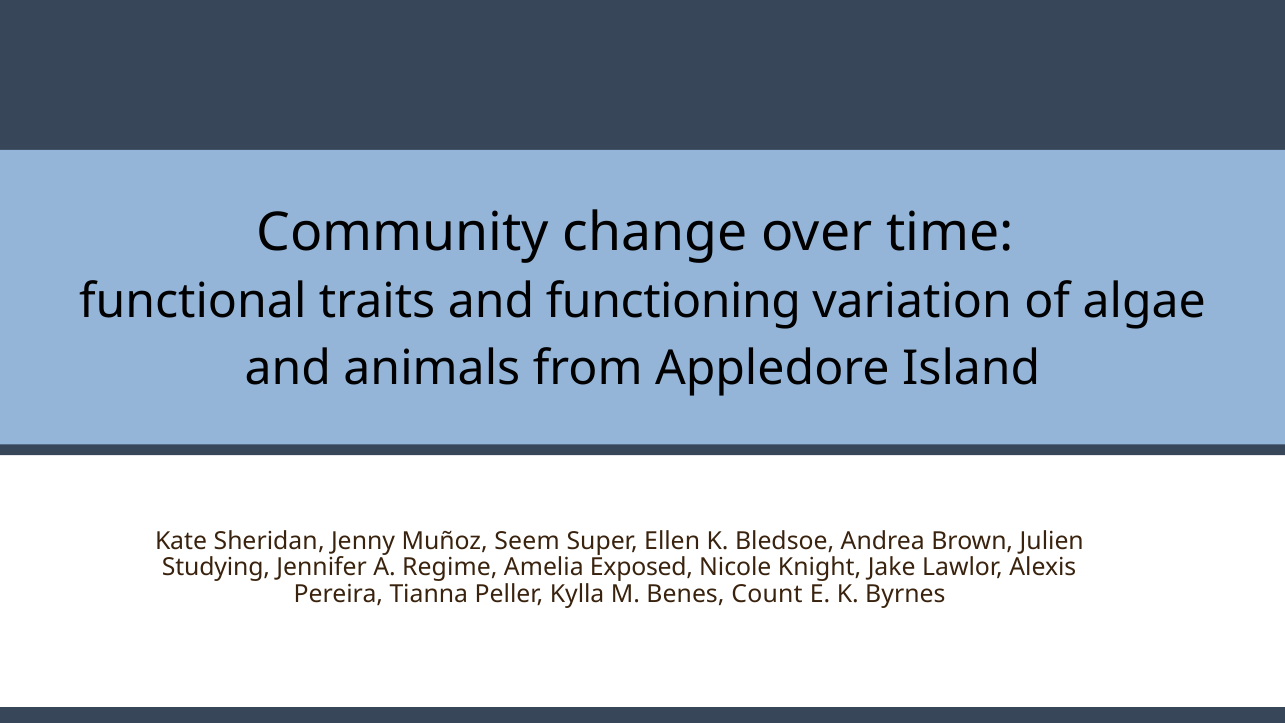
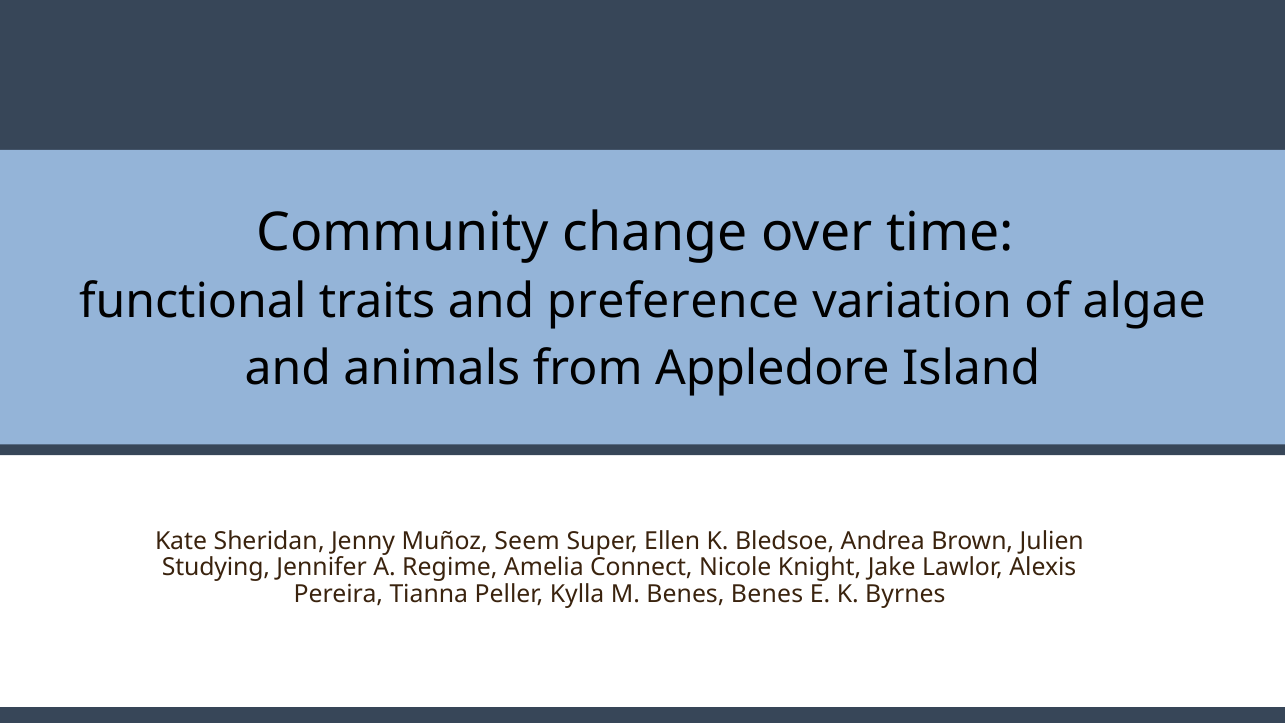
functioning: functioning -> preference (673, 302)
Exposed: Exposed -> Connect (641, 567)
Benes Count: Count -> Benes (767, 594)
